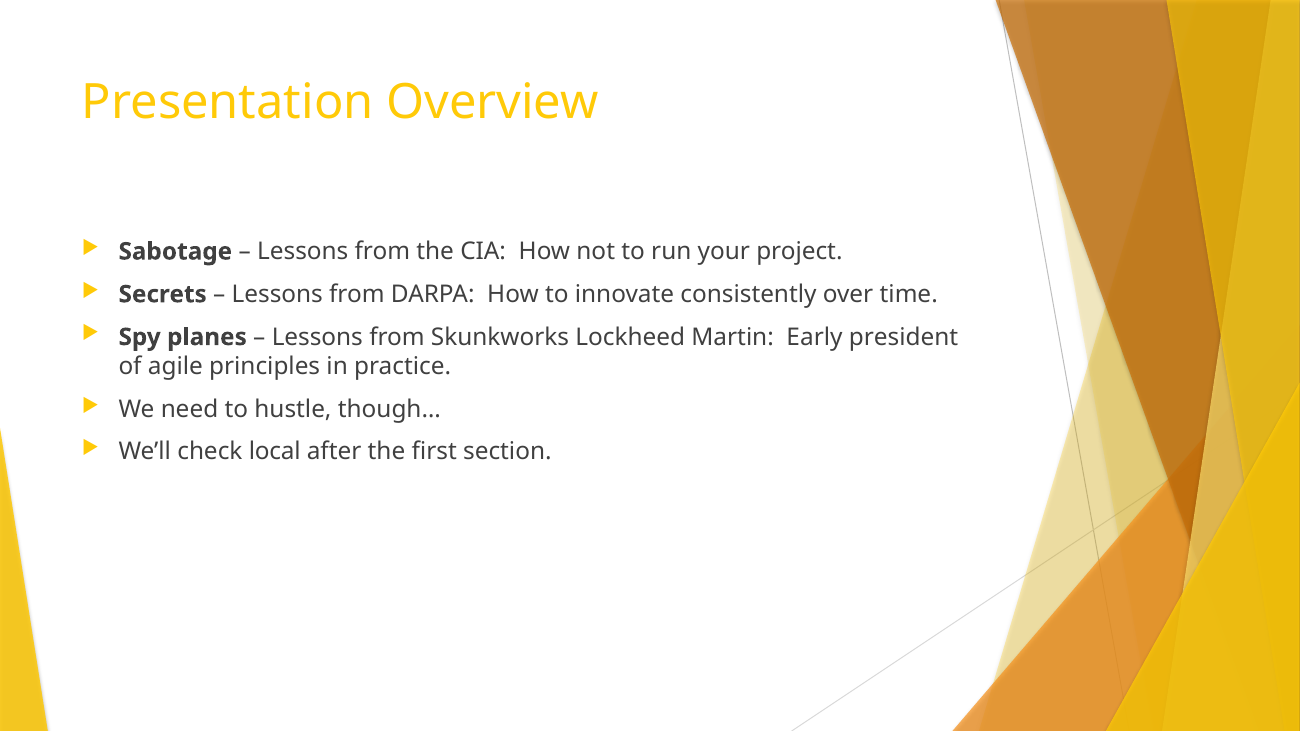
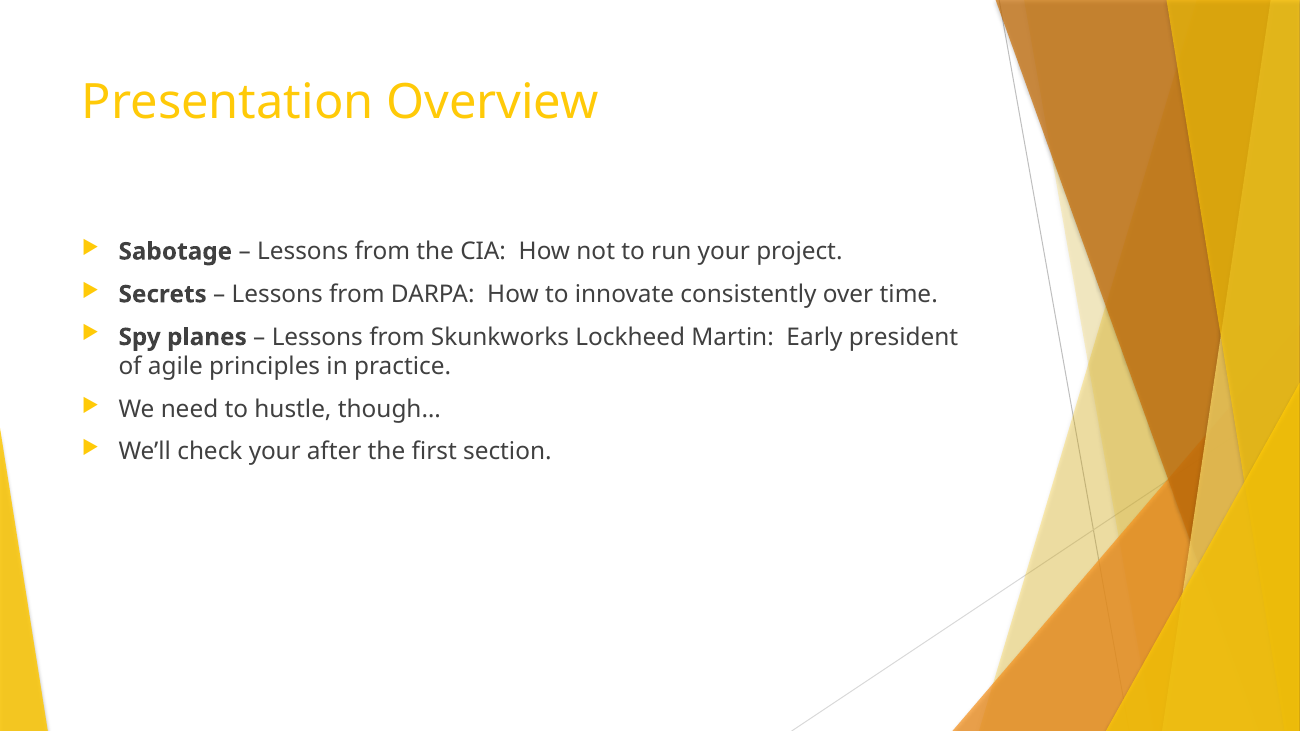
check local: local -> your (275, 452)
